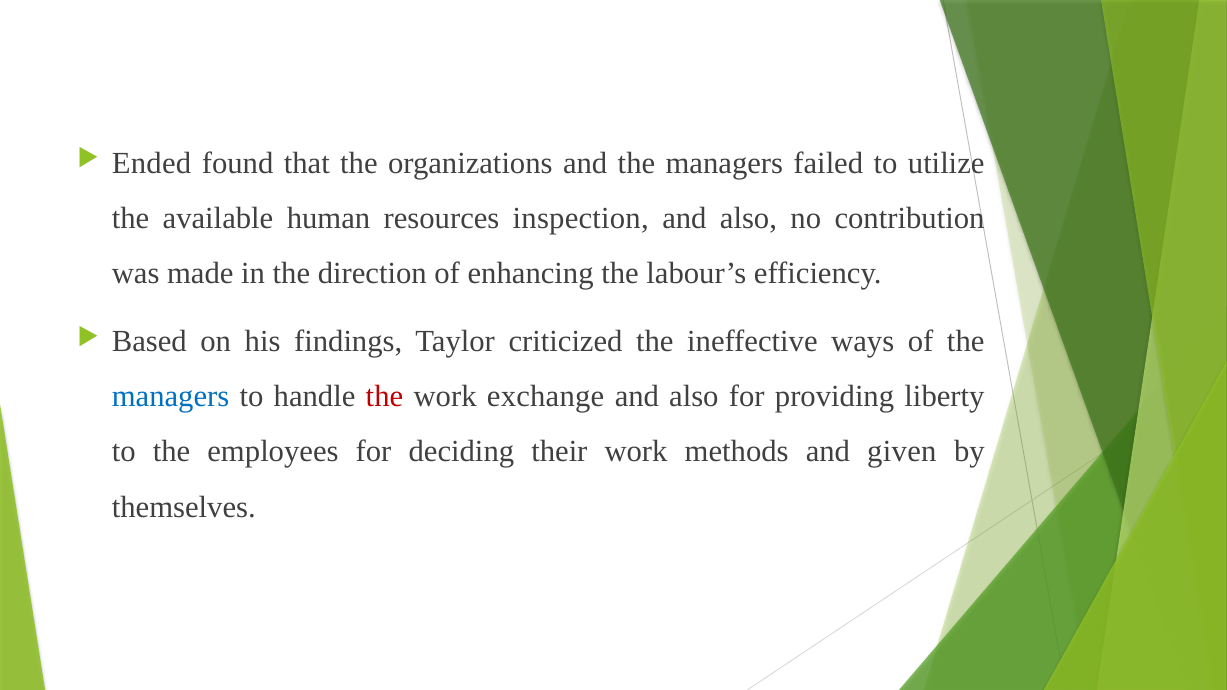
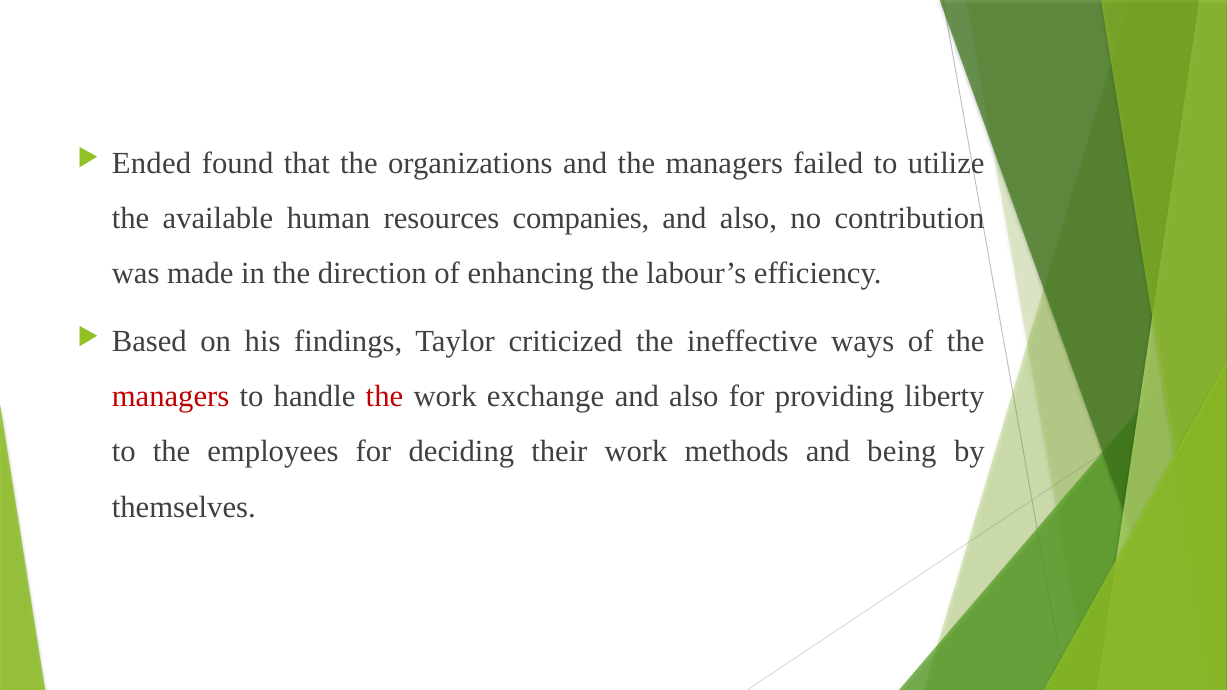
inspection: inspection -> companies (581, 218)
managers colour: blue -> red (171, 397)
given: given -> being (902, 452)
